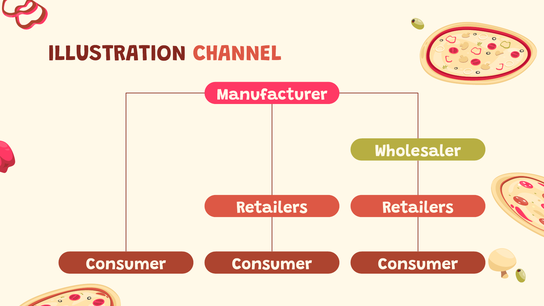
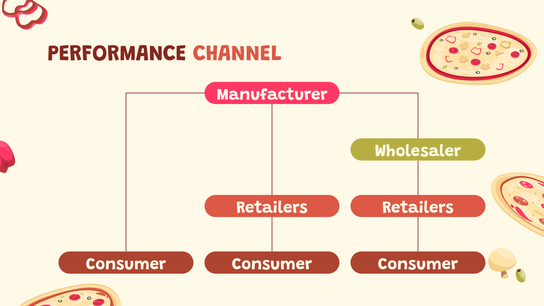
ILLUSTRATION: ILLUSTRATION -> PERFORMANCE (117, 53)
